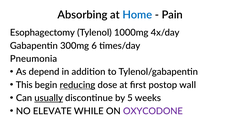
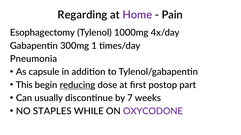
Absorbing: Absorbing -> Regarding (82, 15)
Home colour: blue -> purple (137, 15)
6: 6 -> 1 (94, 46)
depend: depend -> capsule (44, 72)
wall: wall -> part (188, 85)
usually underline: present -> none (49, 98)
5: 5 -> 7 (130, 98)
ELEVATE: ELEVATE -> STAPLES (52, 112)
